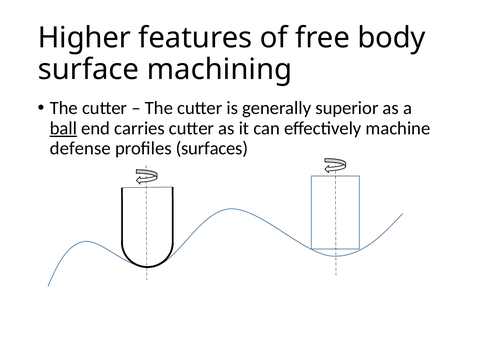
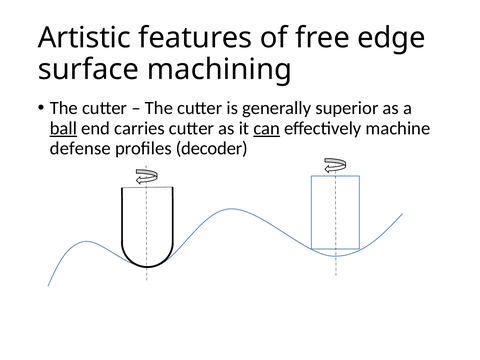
Higher: Higher -> Artistic (84, 38)
body: body -> edge (391, 38)
can underline: none -> present (267, 128)
surfaces: surfaces -> decoder (212, 148)
